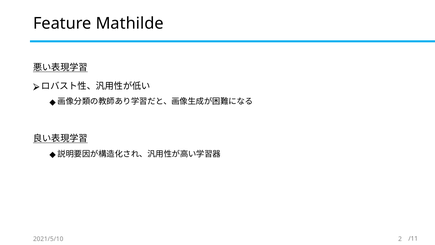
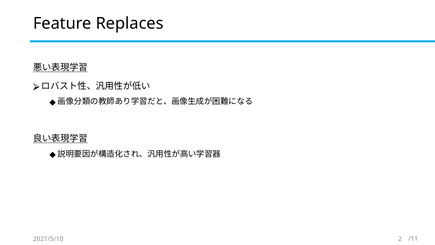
Mathilde: Mathilde -> Replaces (130, 24)
